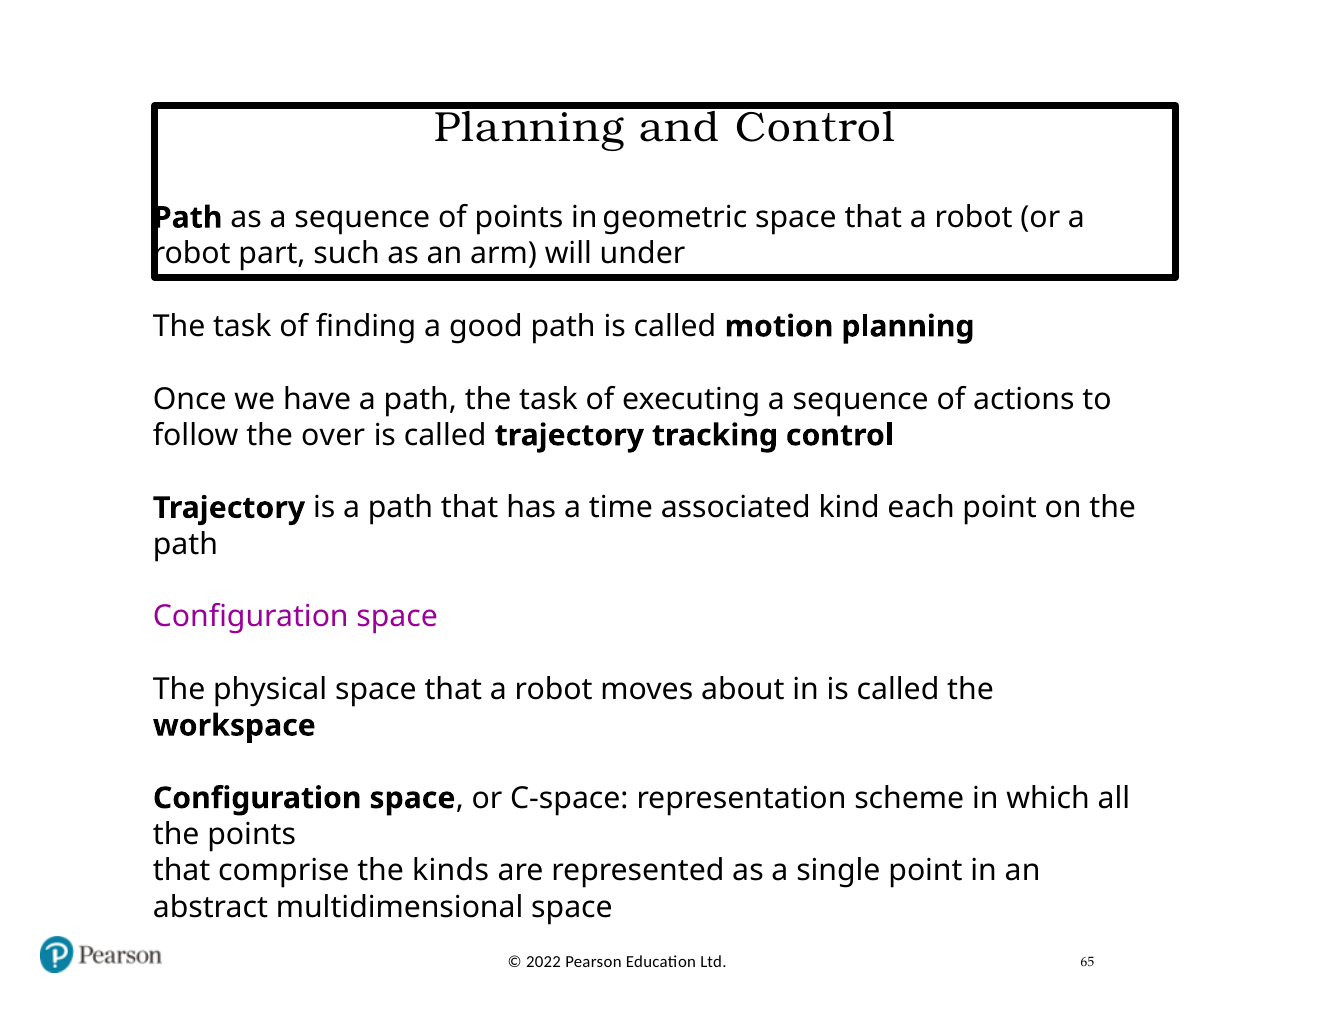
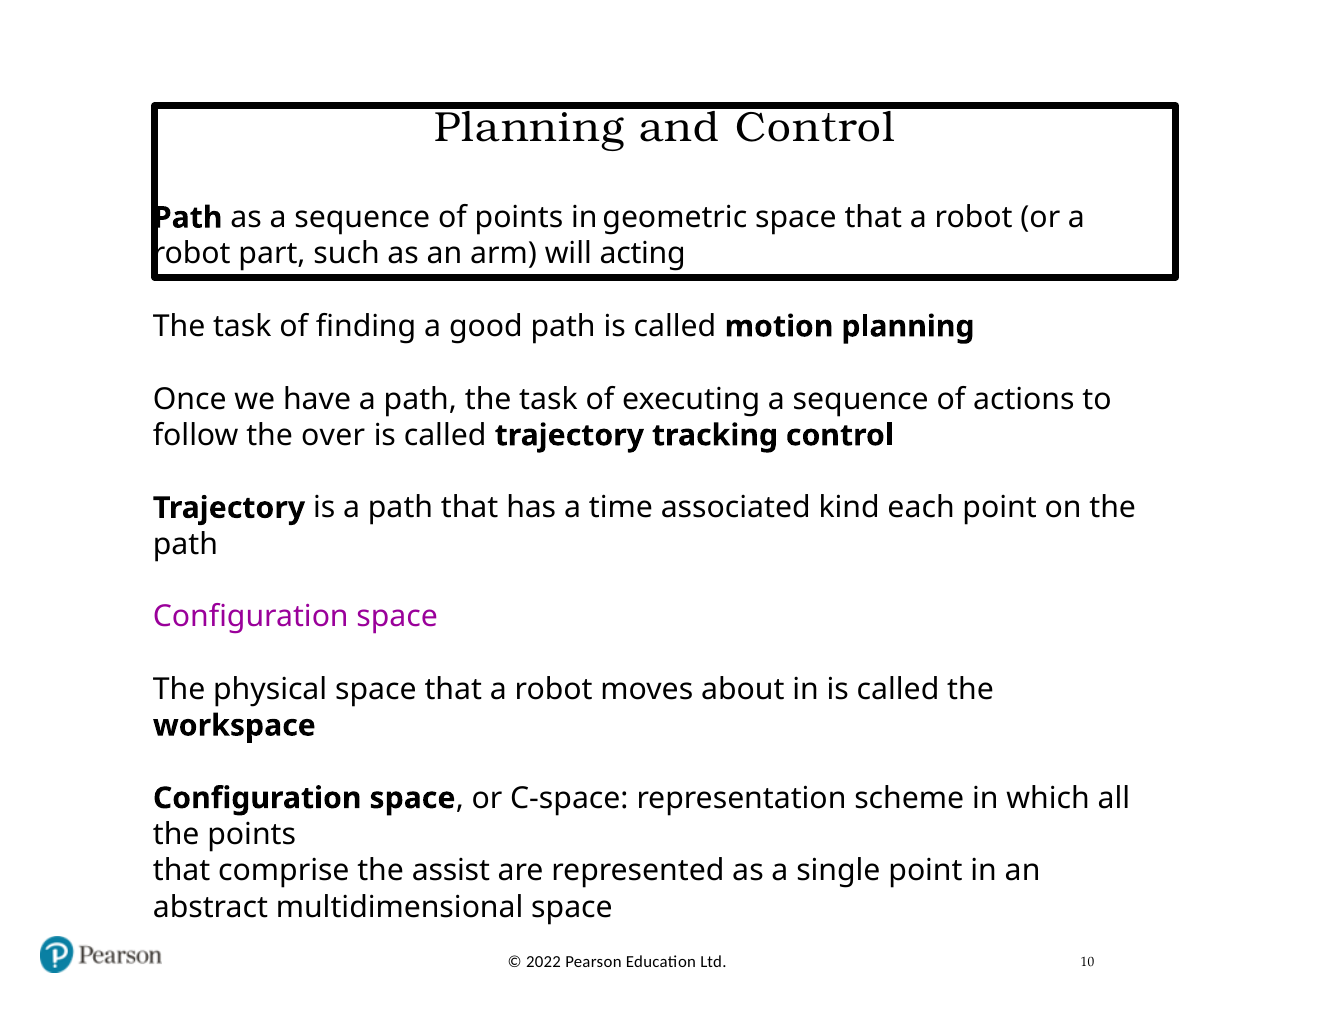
under: under -> acting (643, 254)
kinds: kinds -> assist (451, 871)
65: 65 -> 10 (1087, 962)
